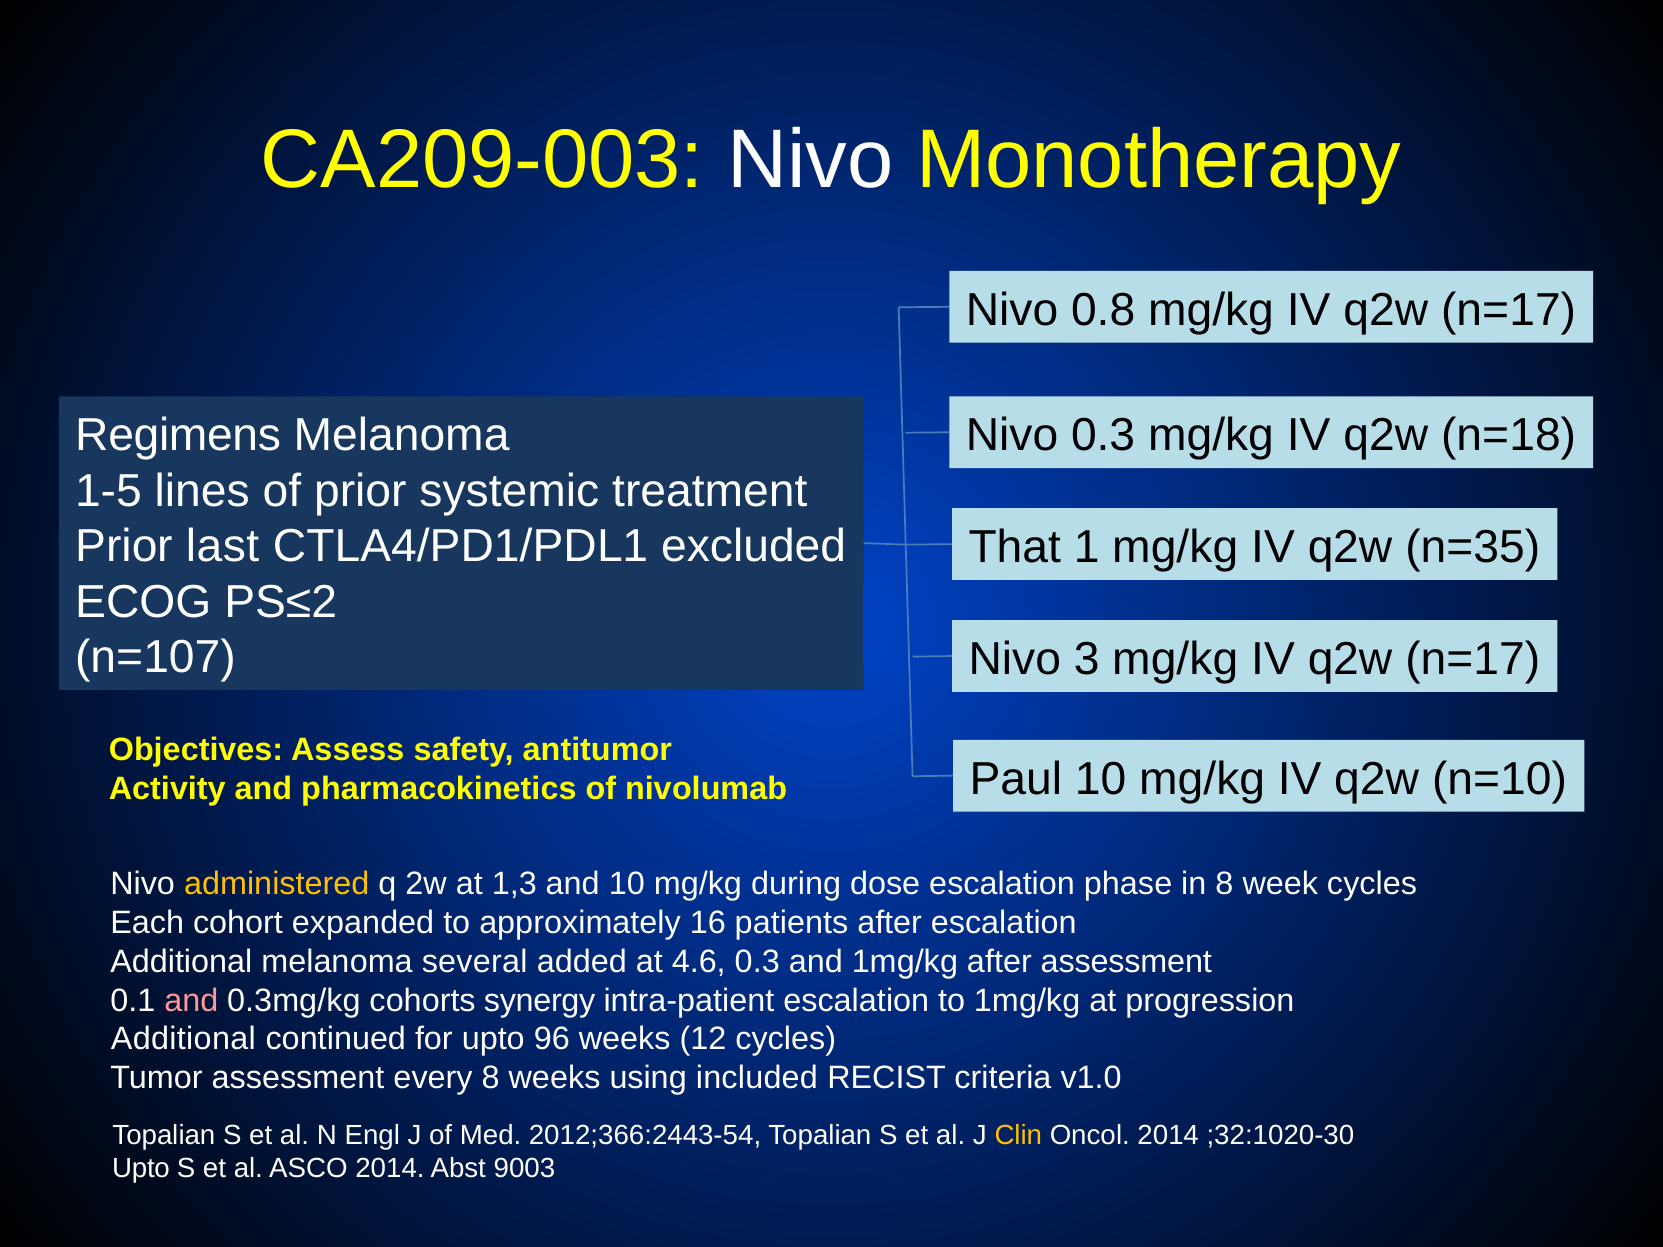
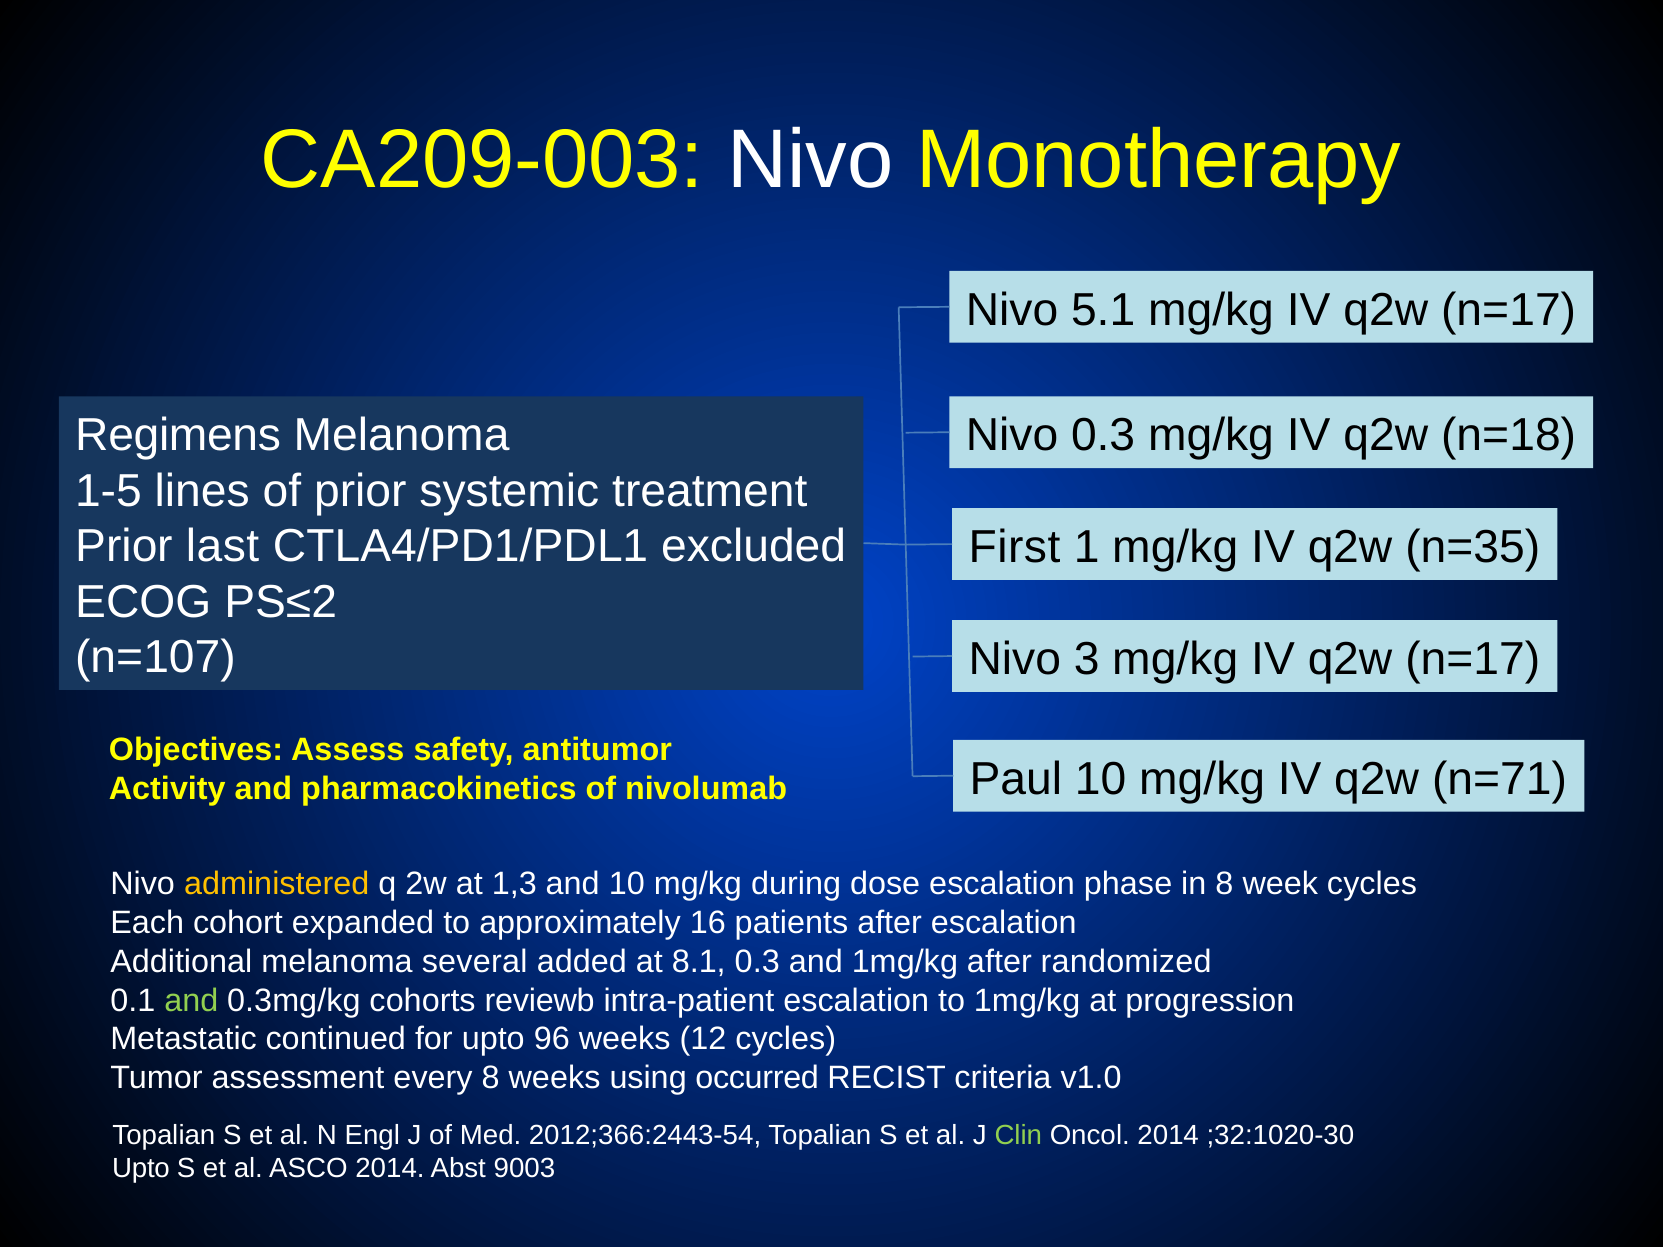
0.8: 0.8 -> 5.1 (1103, 310)
That: That -> First (1015, 547)
n=10: n=10 -> n=71 (1499, 779)
4.6: 4.6 -> 8.1 (699, 962)
after assessment: assessment -> randomized (1126, 962)
and colour: pink -> light green (191, 1001)
synergy: synergy -> reviewb (540, 1001)
Additional: Additional -> Metastatic (184, 1040)
included: included -> occurred (757, 1078)
Clin colour: yellow -> light green (1018, 1135)
